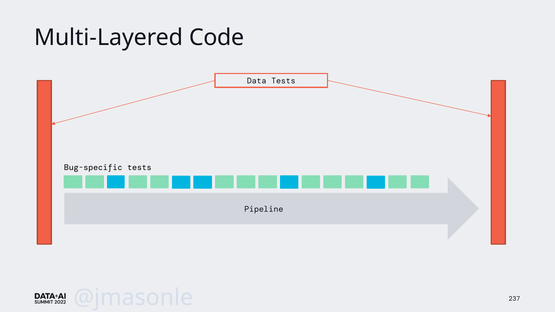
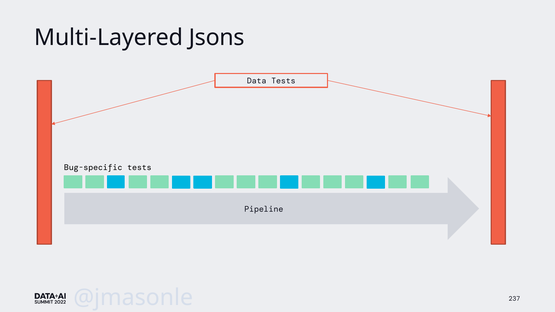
Code: Code -> Jsons (217, 38)
